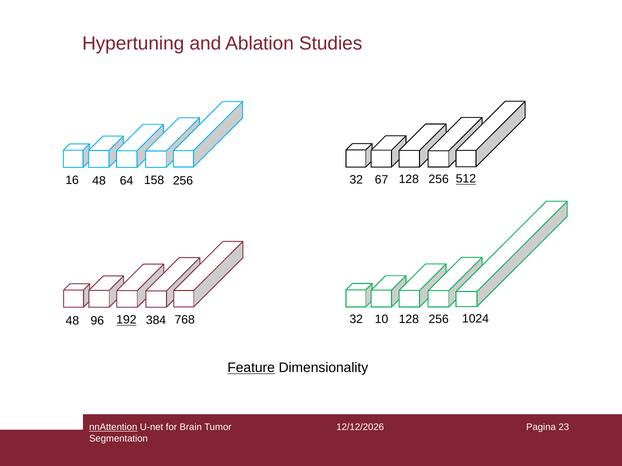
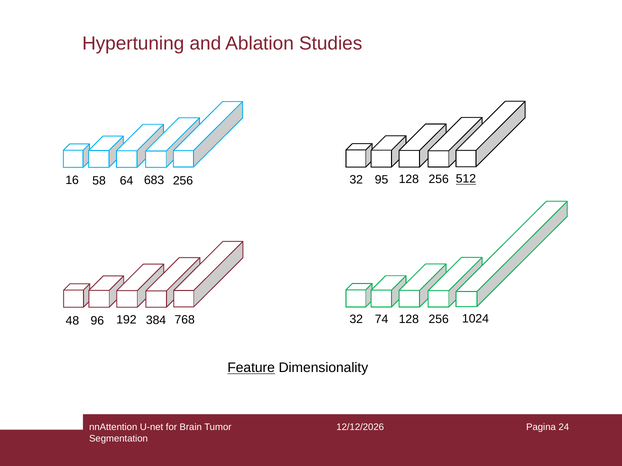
67: 67 -> 95 (382, 180)
16 48: 48 -> 58 (99, 181)
158: 158 -> 683 (154, 181)
10: 10 -> 74 (382, 320)
192 underline: present -> none (126, 320)
nnAttention underline: present -> none (113, 428)
23: 23 -> 24 (564, 428)
